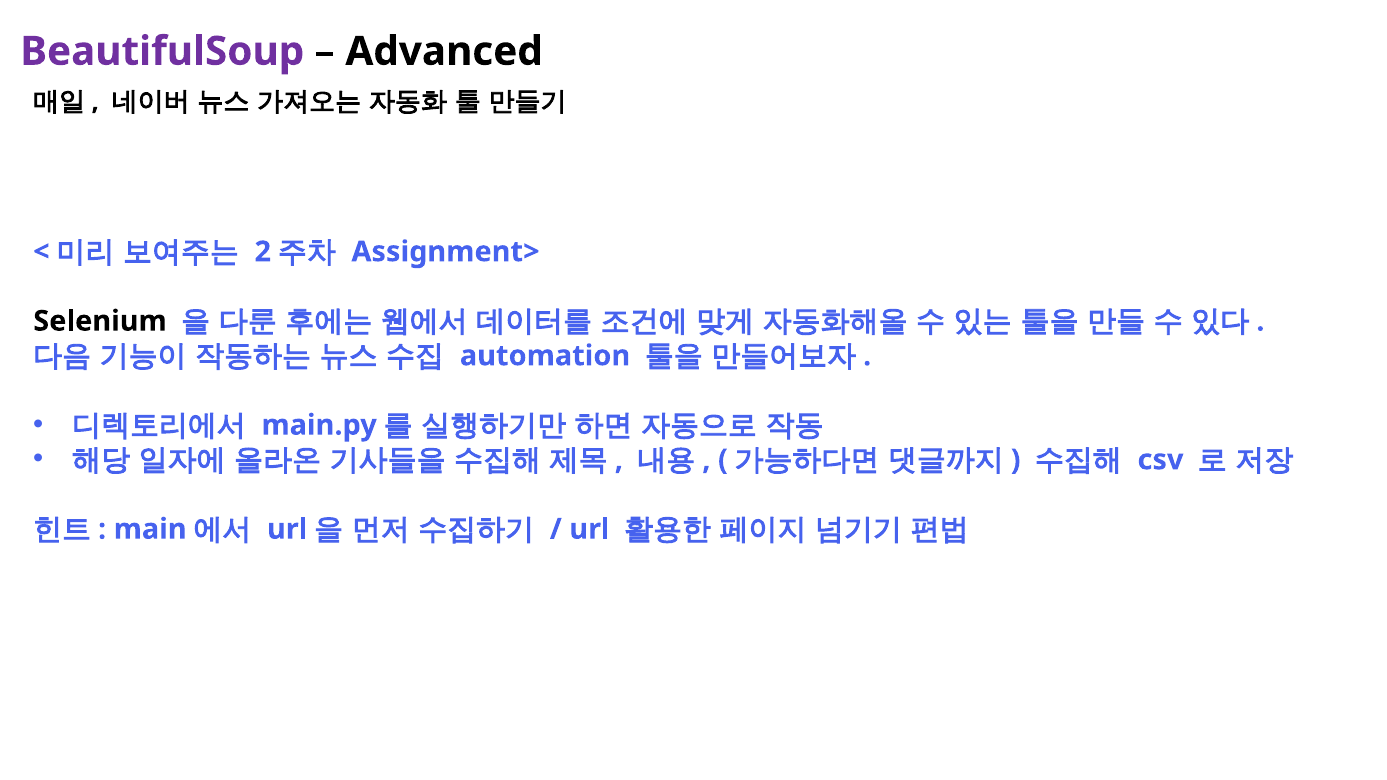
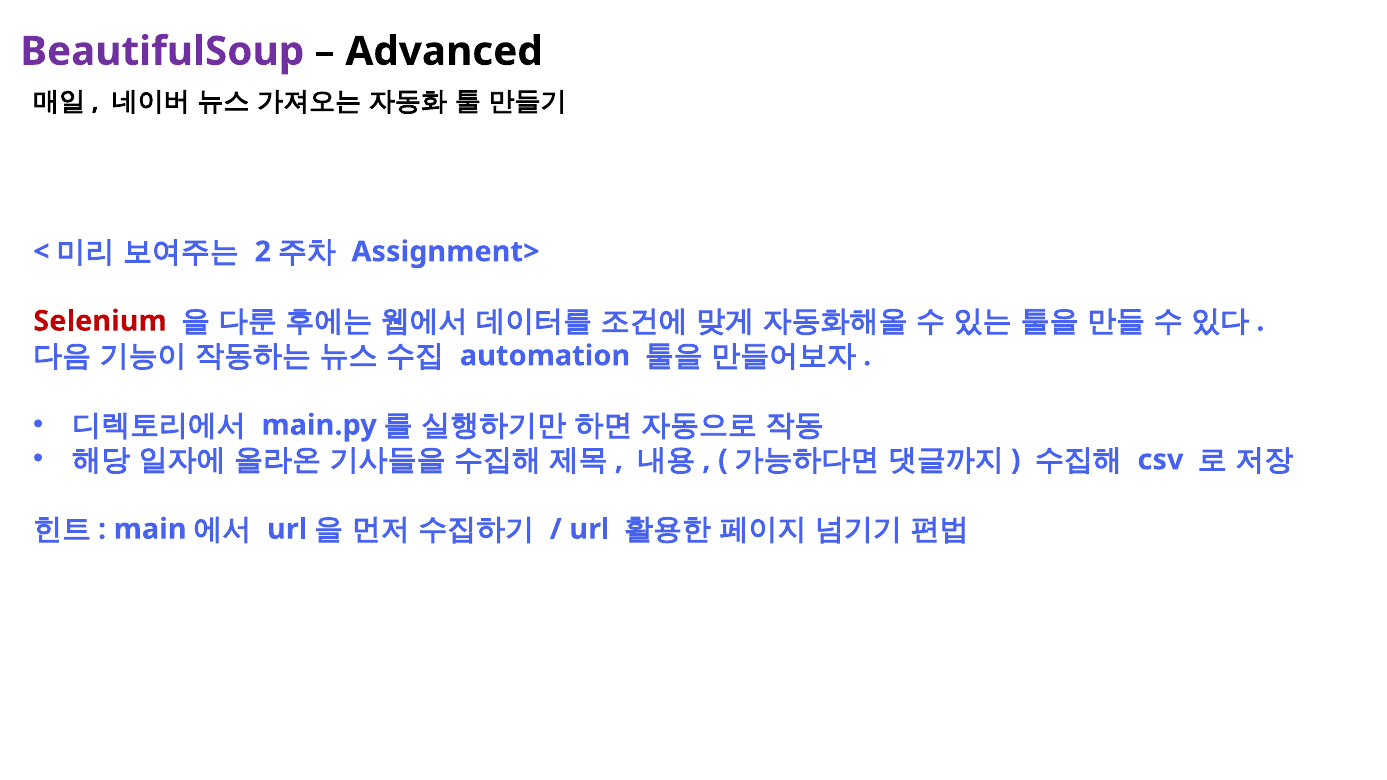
Selenium colour: black -> red (100, 321)
